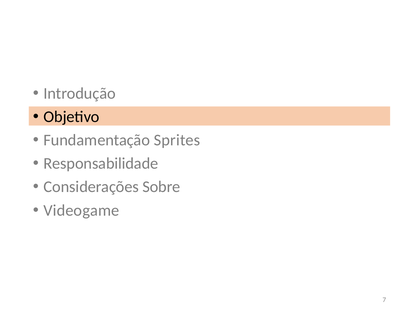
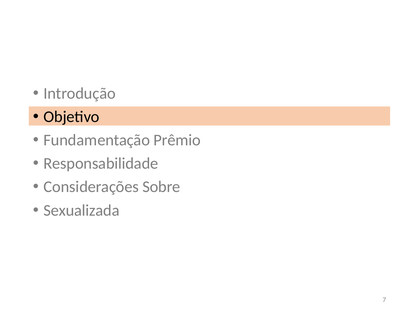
Sprites: Sprites -> Prêmio (177, 140)
Videogame: Videogame -> Sexualizada (81, 210)
